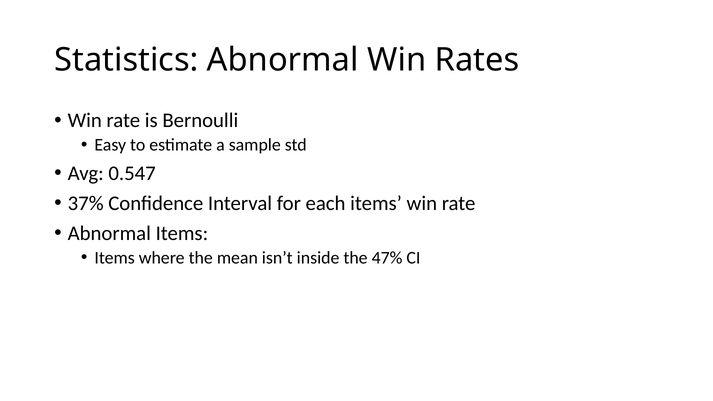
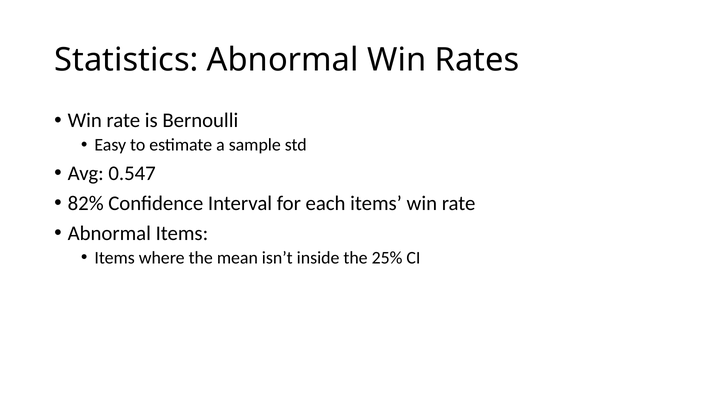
37%: 37% -> 82% (86, 203)
47%: 47% -> 25% (387, 258)
